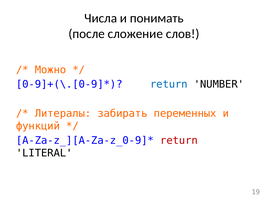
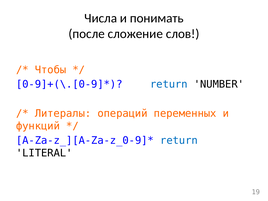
Можно: Можно -> Чтобы (51, 70)
забирать: забирать -> операций (122, 113)
return colour: red -> blue (179, 141)
